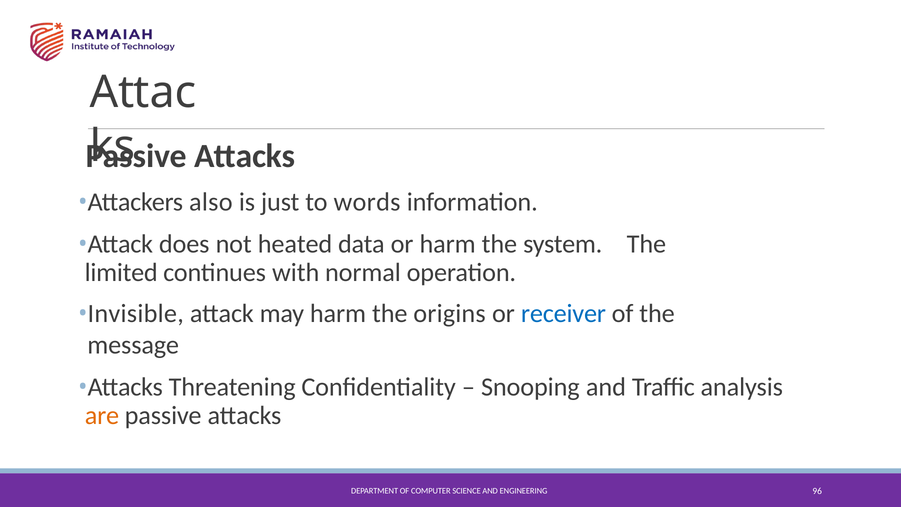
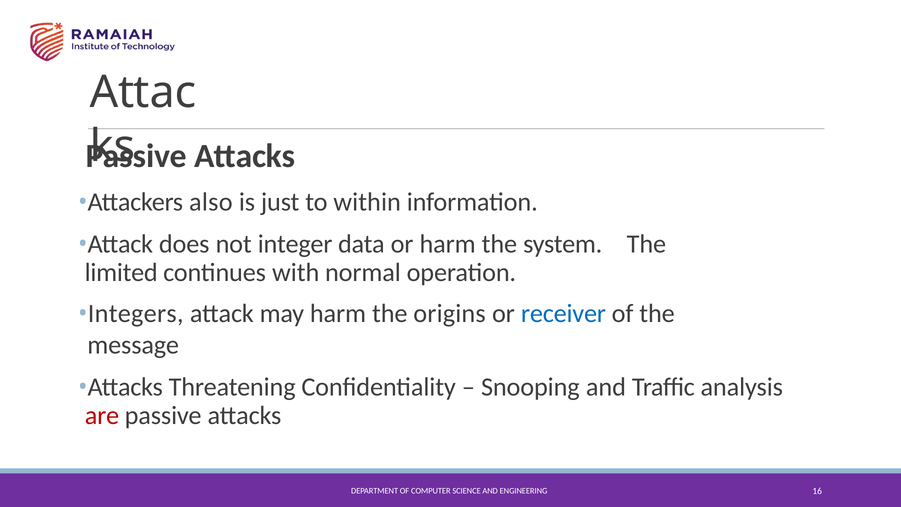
words: words -> within (367, 202)
heated: heated -> integer (295, 244)
Invisible: Invisible -> Integers (136, 314)
are colour: orange -> red (102, 415)
96: 96 -> 16 (817, 491)
